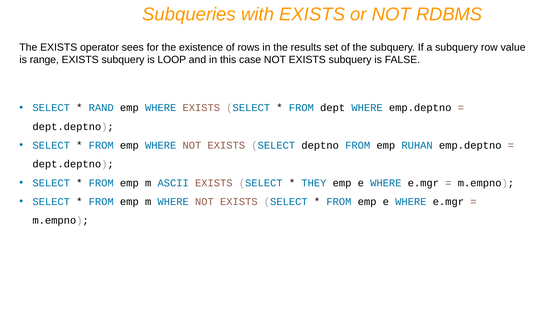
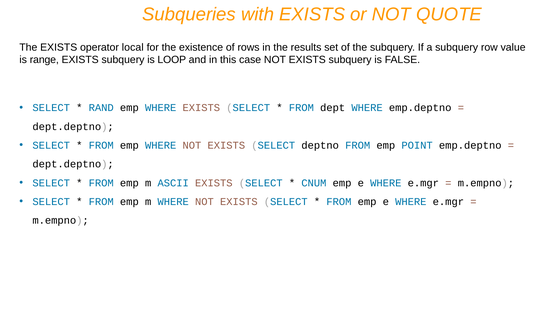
RDBMS: RDBMS -> QUOTE (449, 14)
sees: sees -> local (133, 47)
RUHAN: RUHAN -> POINT (417, 145)
THEY: THEY -> CNUM (314, 183)
